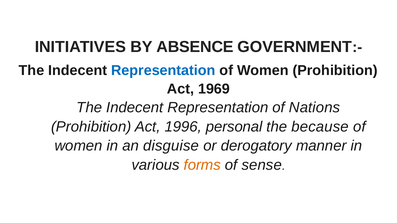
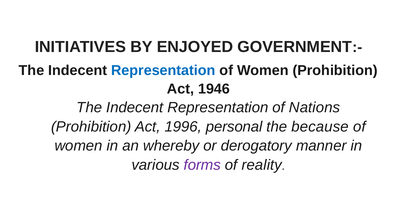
ABSENCE: ABSENCE -> ENJOYED (195, 47)
1969: 1969 -> 1946 (214, 89)
disguise: disguise -> whereby (171, 146)
forms colour: orange -> purple (202, 165)
sense: sense -> reality (262, 165)
